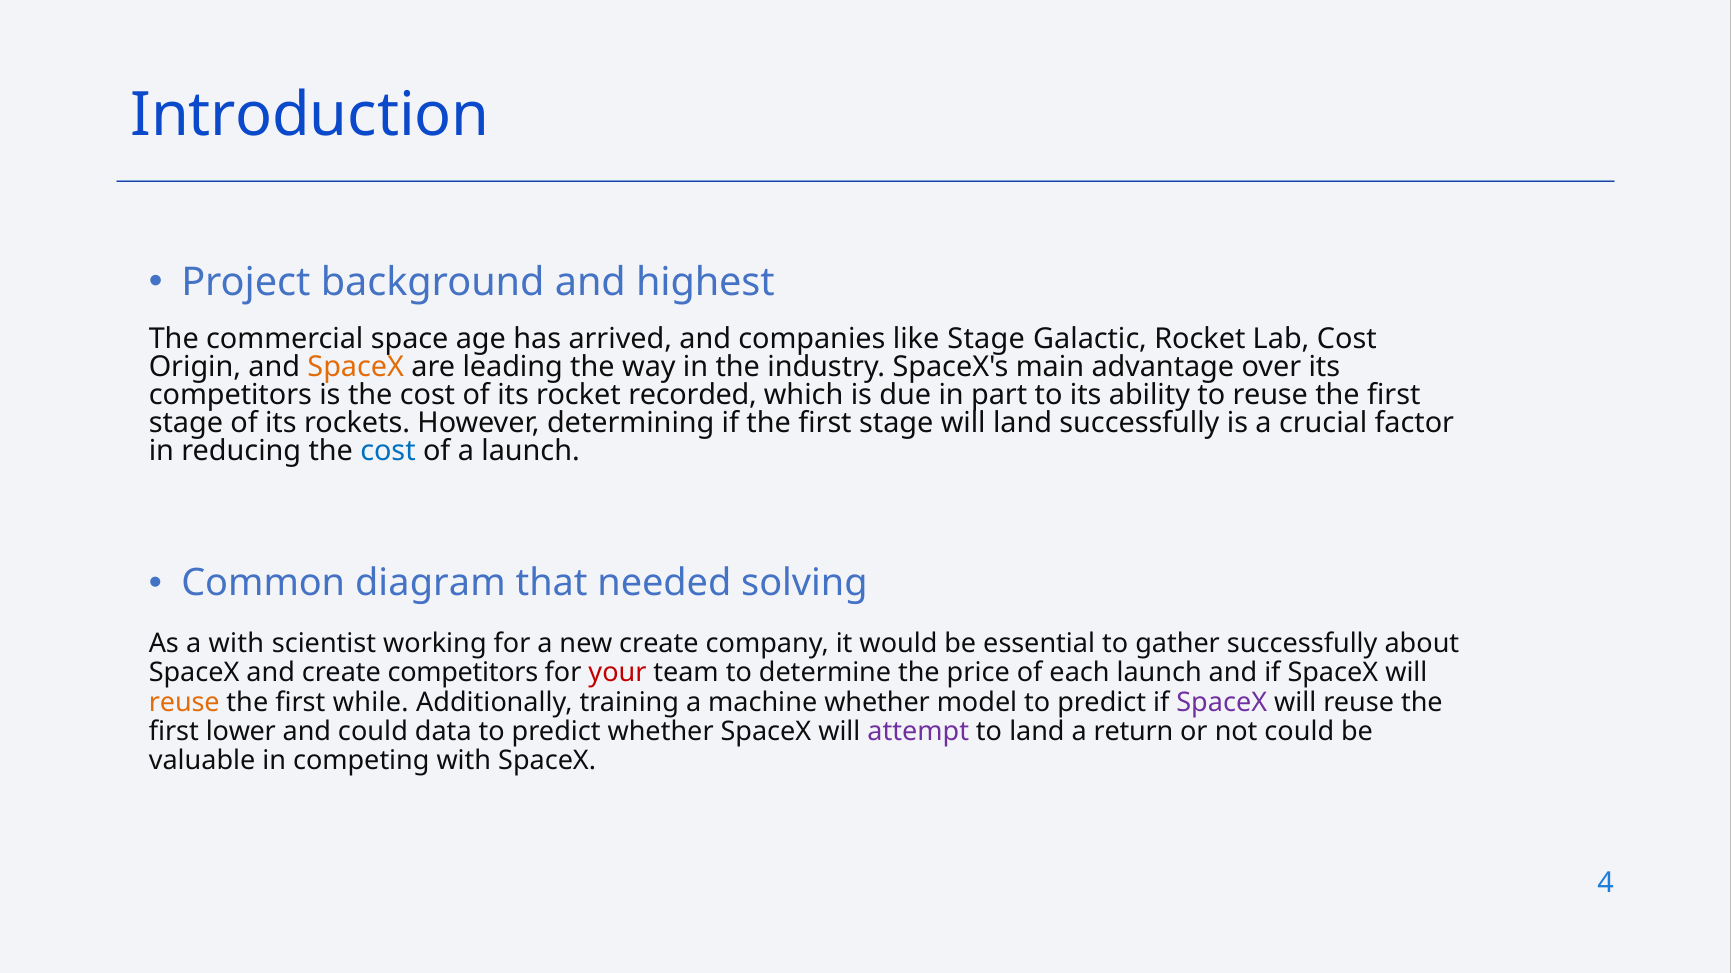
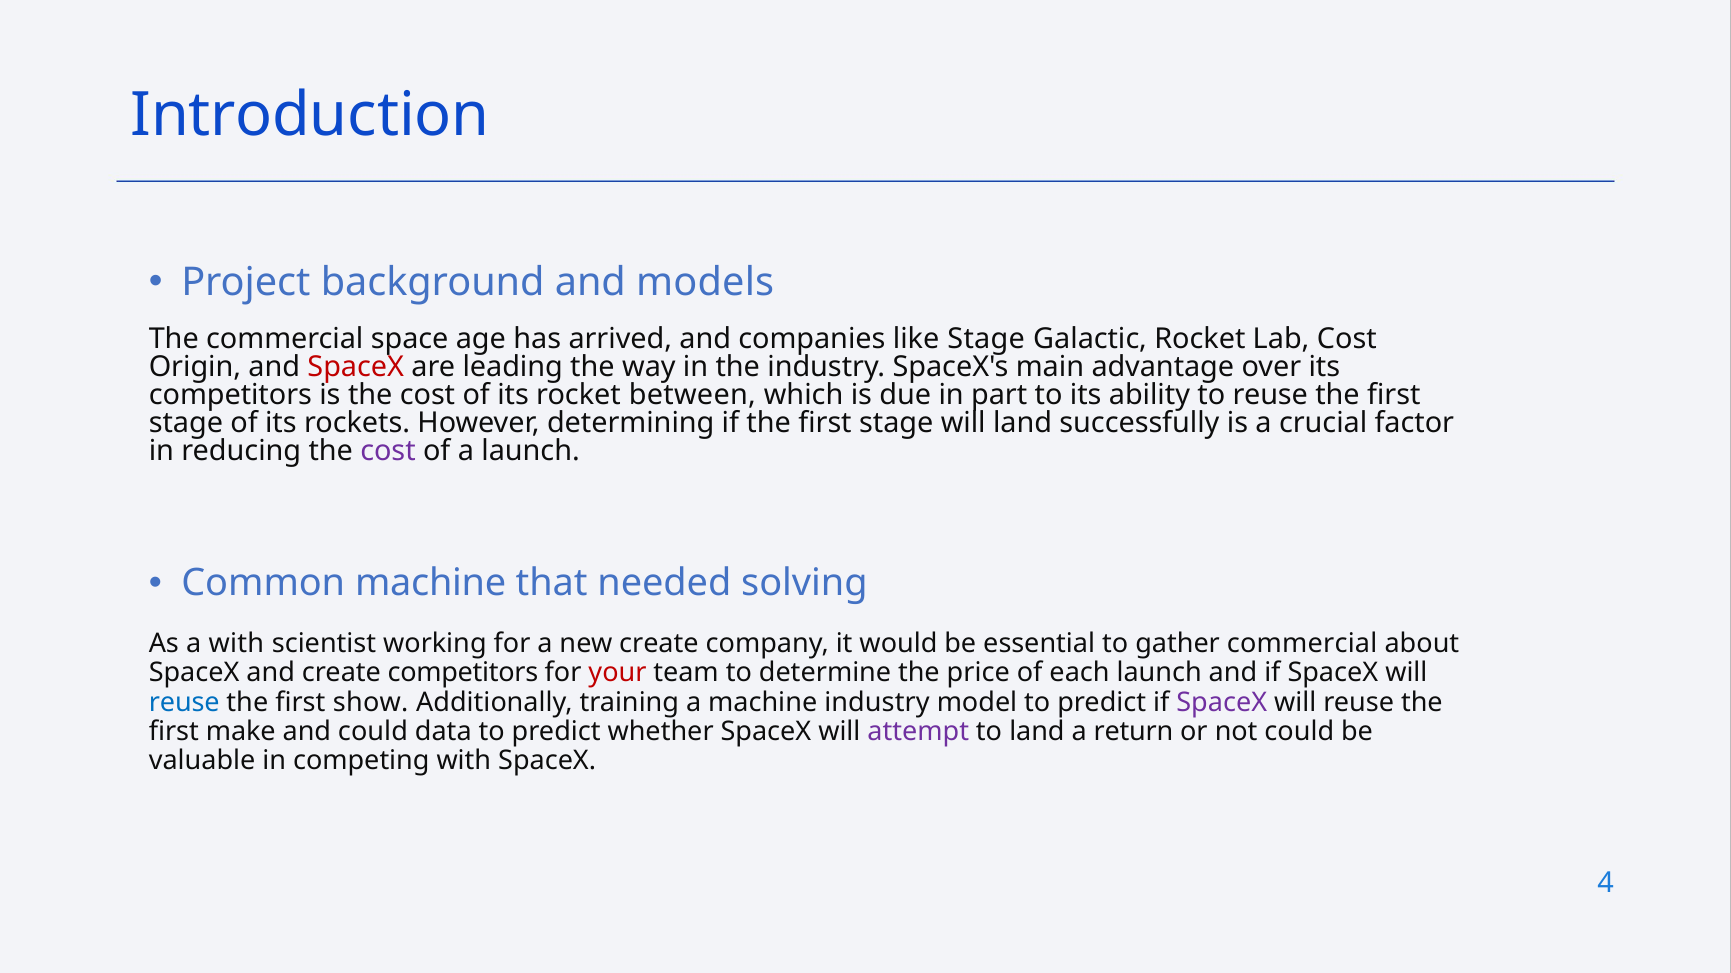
highest: highest -> models (705, 283)
SpaceX colour: orange -> red (356, 367)
recorded: recorded -> between (692, 395)
cost colour: blue -> purple (388, 451)
Common diagram: diagram -> machine (431, 584)
gather successfully: successfully -> commercial (1302, 644)
reuse colour: orange -> blue (184, 703)
while: while -> show (371, 703)
machine whether: whether -> industry (877, 703)
lower: lower -> make (241, 732)
